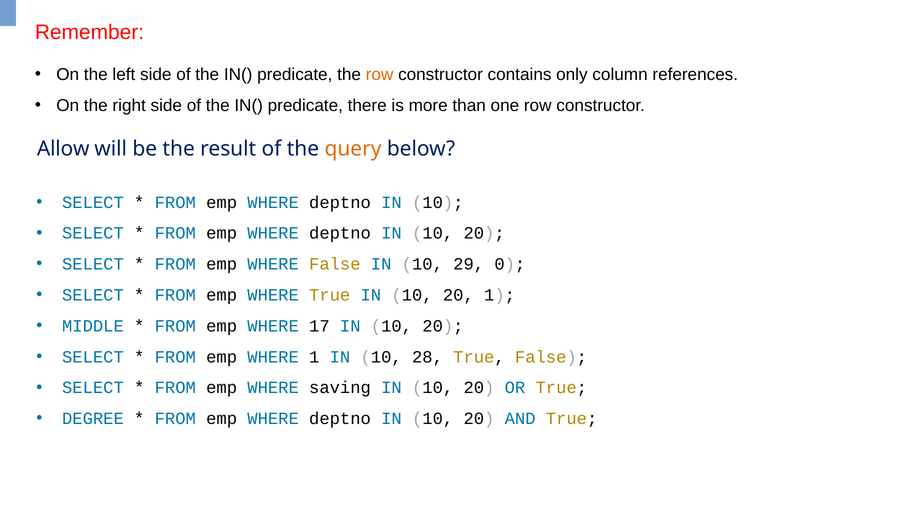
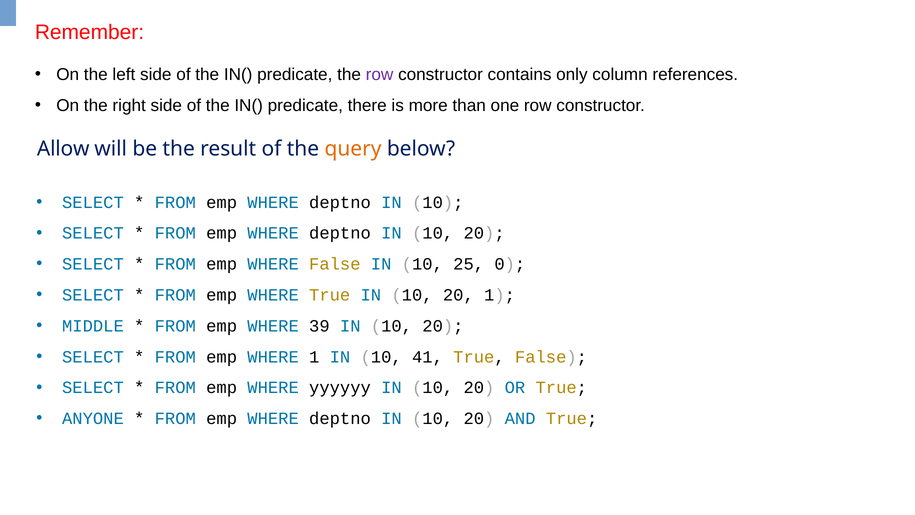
row colour: orange -> purple (380, 74)
29: 29 -> 25 (469, 264)
17: 17 -> 39 (319, 326)
28: 28 -> 41 (427, 357)
saving: saving -> yyyyyy (340, 388)
DEGREE: DEGREE -> ANYONE (93, 418)
